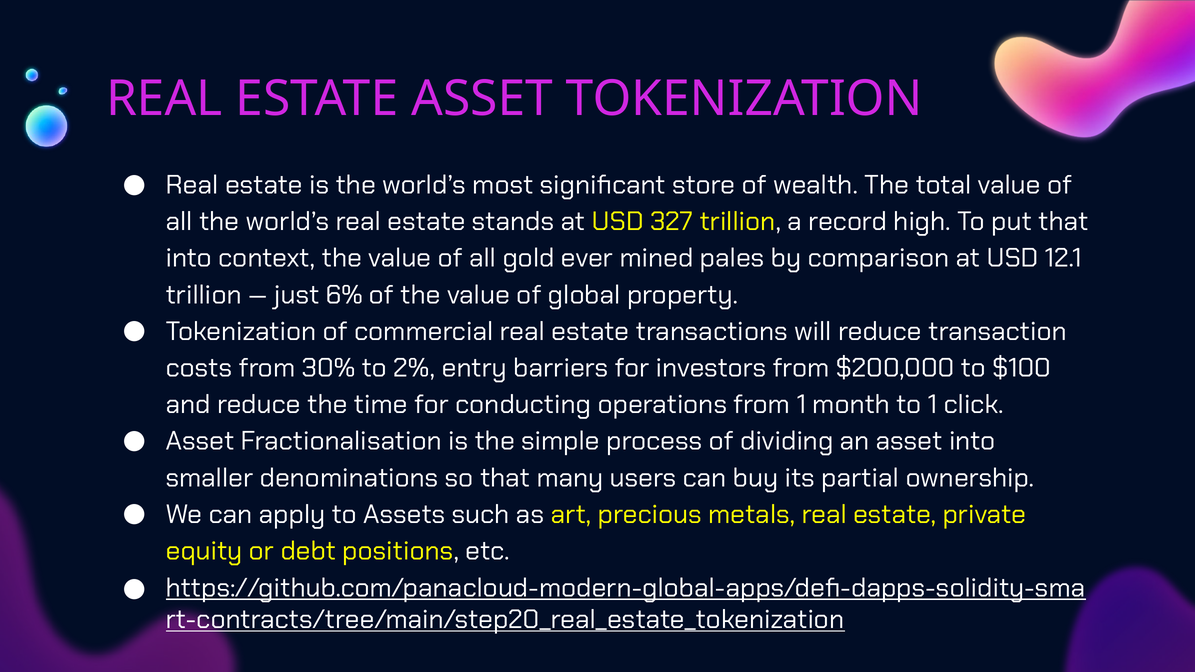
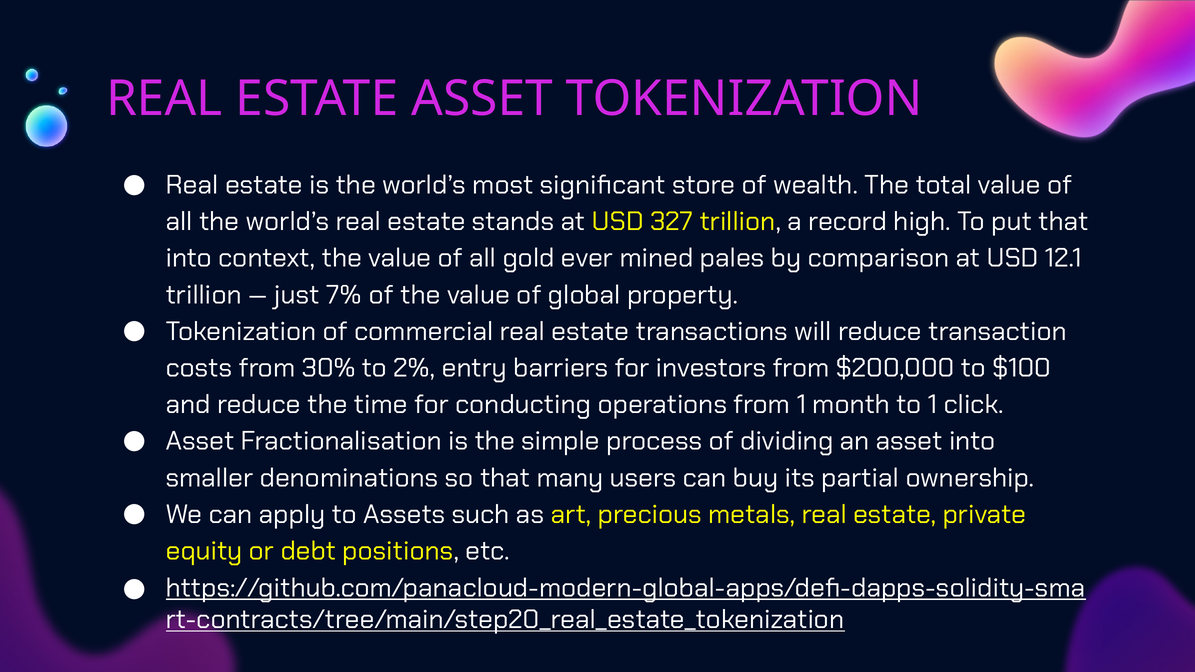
6%: 6% -> 7% (344, 295)
